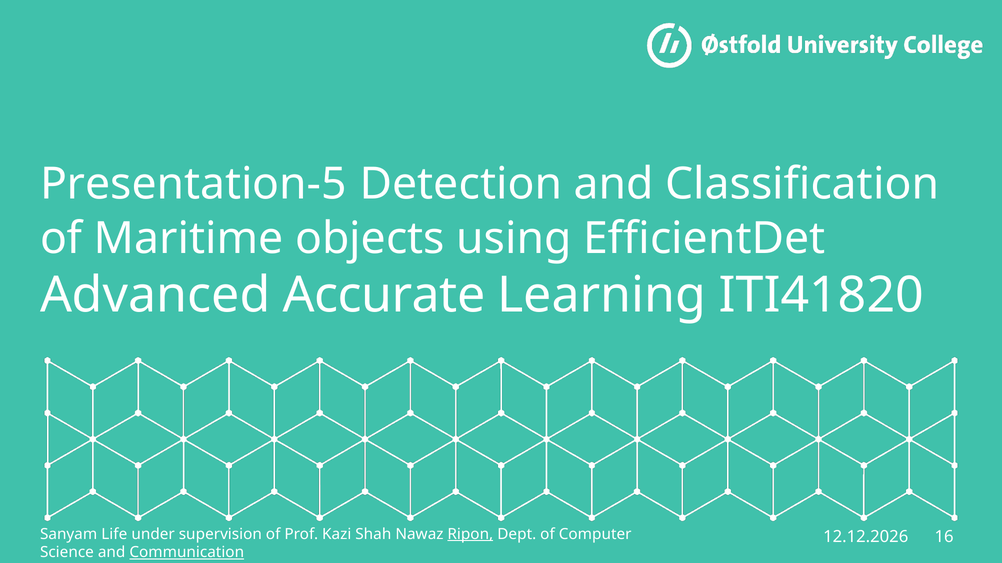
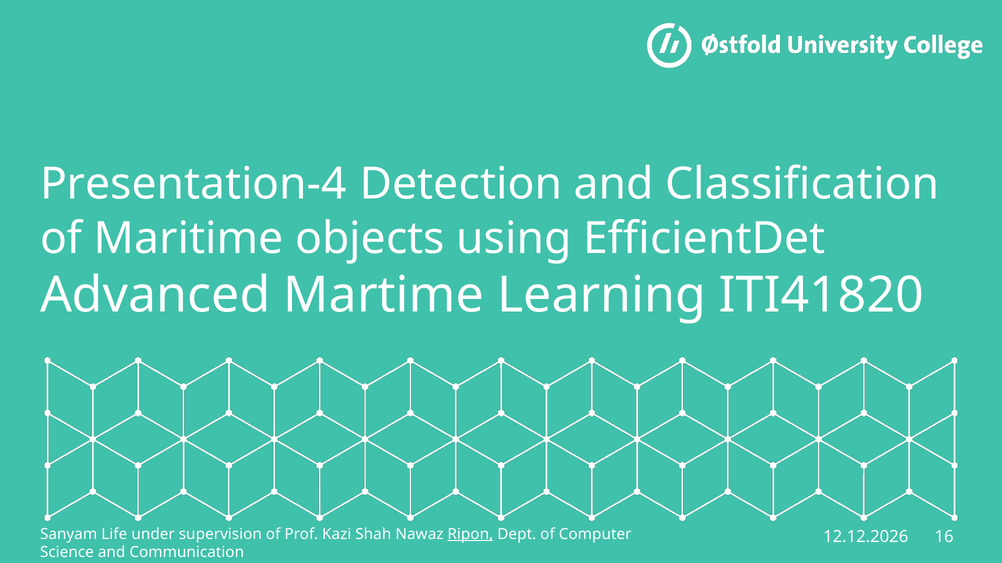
Presentation-5: Presentation-5 -> Presentation-4 (193, 184)
Accurate: Accurate -> Martime (384, 296)
Communication underline: present -> none (187, 553)
